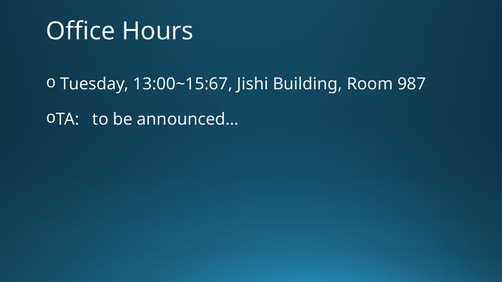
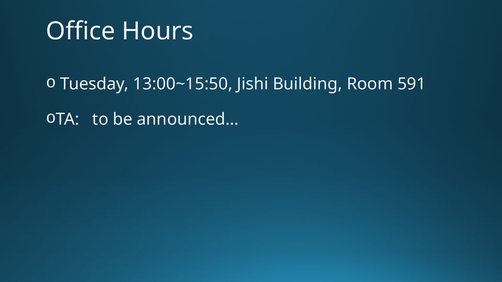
13:00~15:67: 13:00~15:67 -> 13:00~15:50 (183, 84)
987: 987 -> 591 (412, 84)
